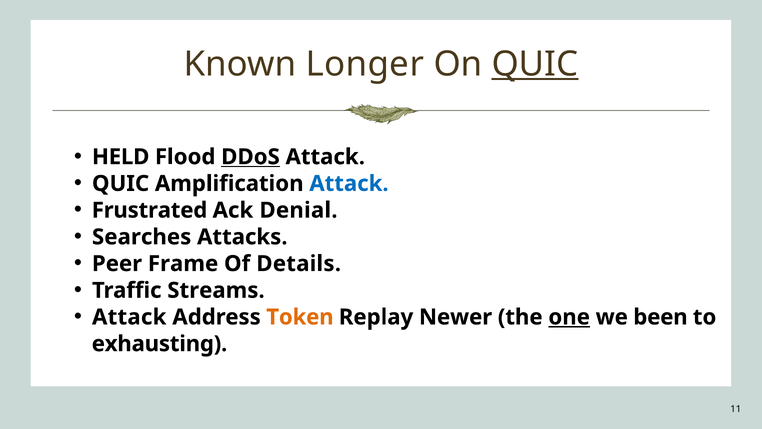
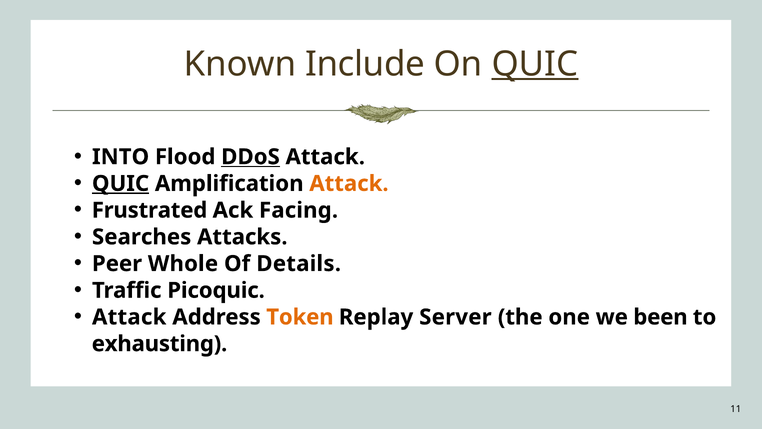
Longer: Longer -> Include (365, 64)
HELD: HELD -> INTO (121, 157)
QUIC underline: none -> present (121, 183)
Attack colour: blue -> orange (349, 183)
Denial: Denial -> Facing (299, 210)
Frame: Frame -> Whole (183, 263)
Streams: Streams -> Picoquic (216, 290)
Newer: Newer -> Server (455, 317)
one underline: present -> none (569, 317)
